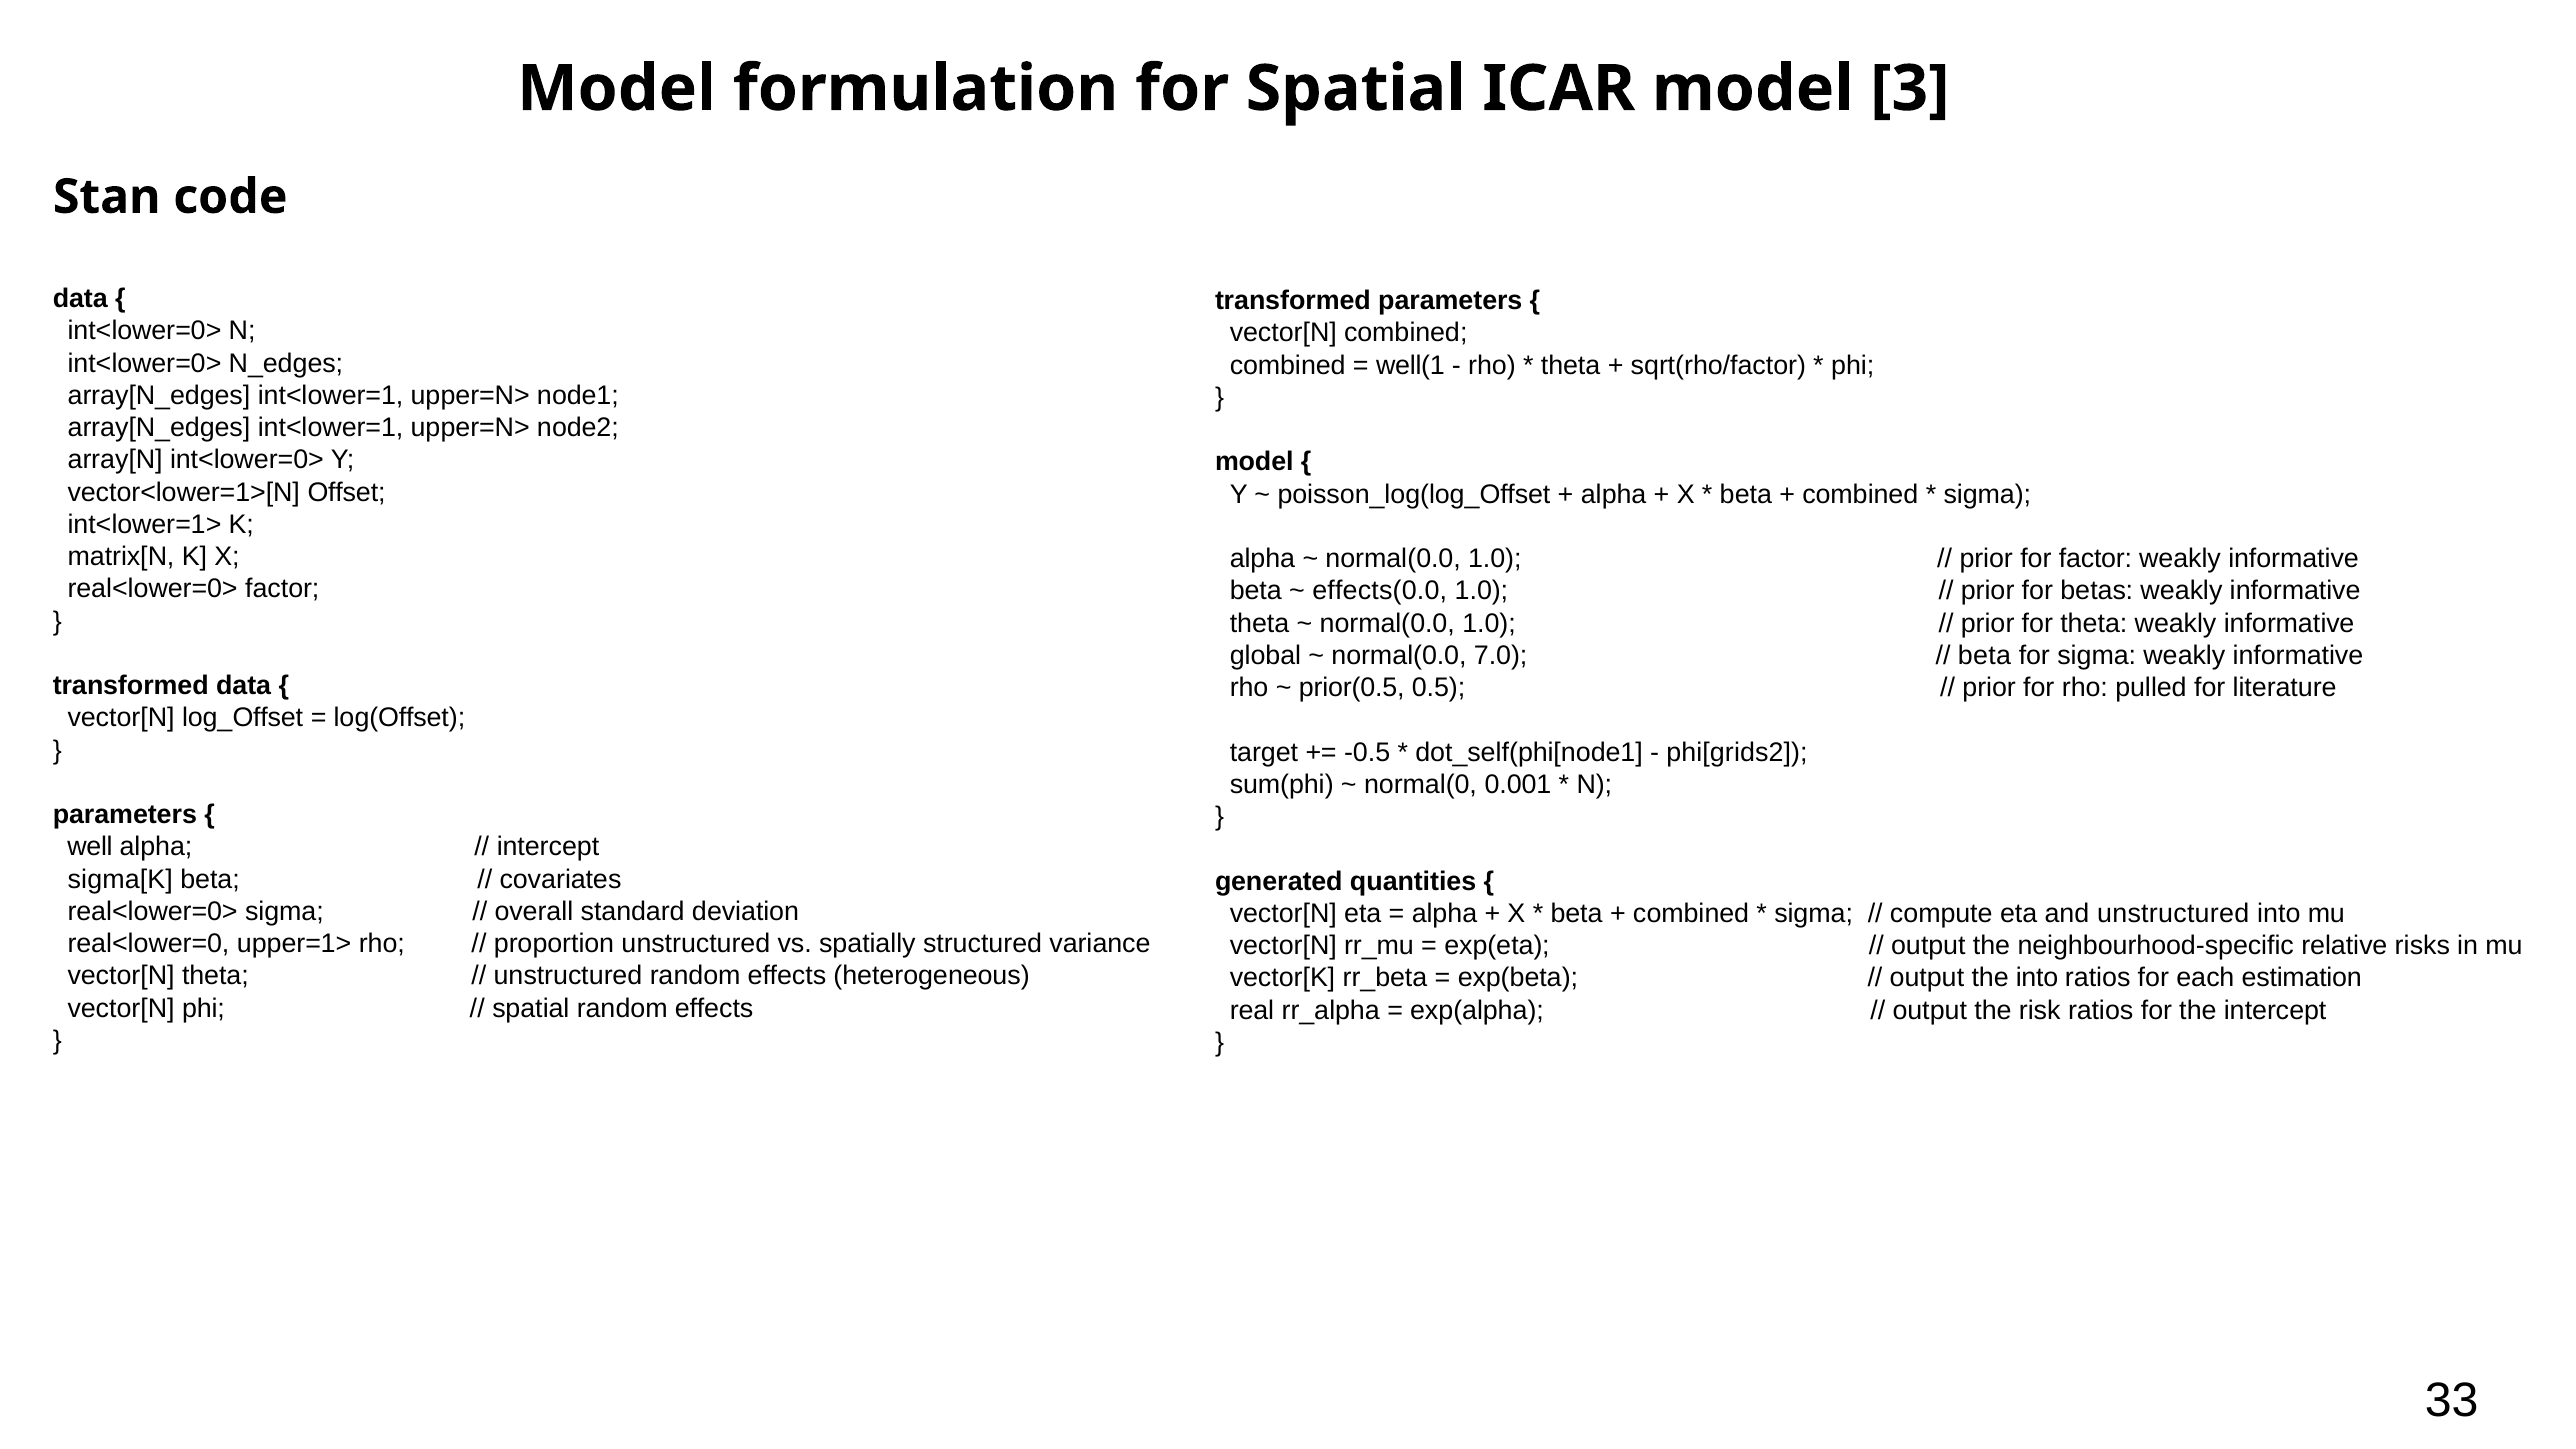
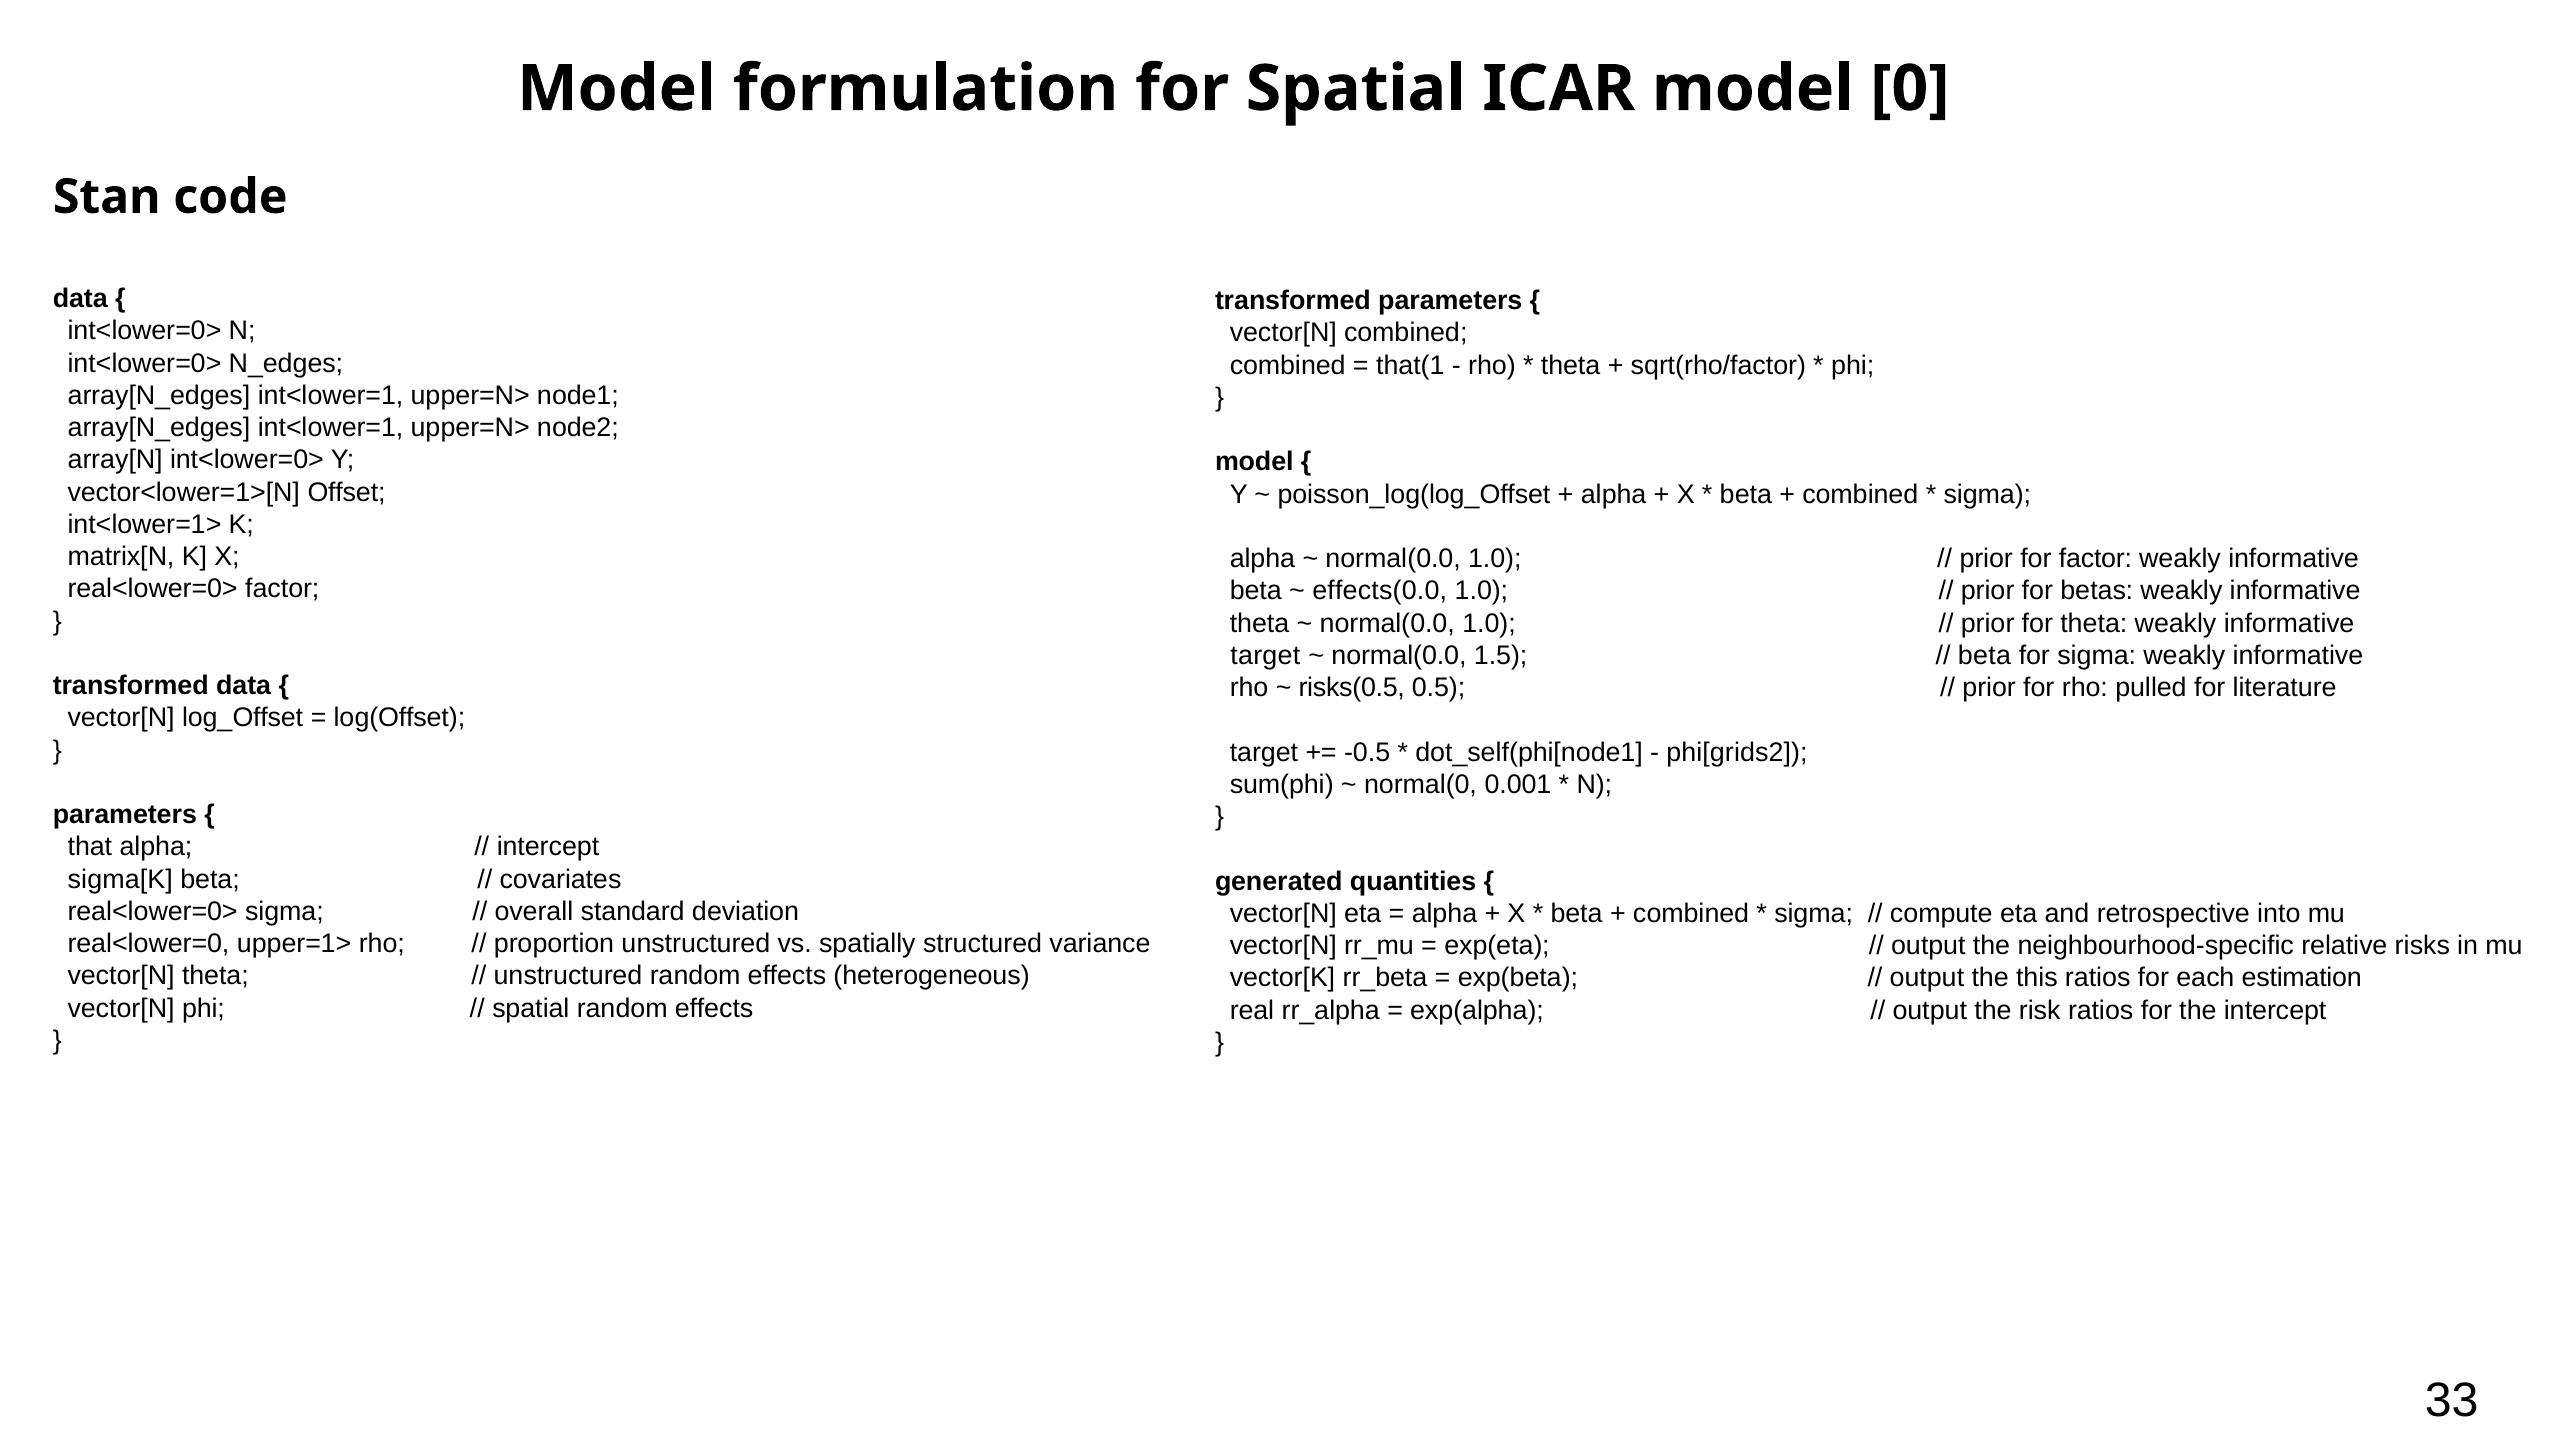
3: 3 -> 0 (1910, 89)
well(1: well(1 -> that(1 (1410, 365)
global: global -> target (1265, 655)
7.0: 7.0 -> 1.5 (1501, 655)
prior(0.5: prior(0.5 -> risks(0.5 (1352, 688)
well: well -> that (90, 847)
and unstructured: unstructured -> retrospective (2173, 913)
the into: into -> this (2037, 978)
